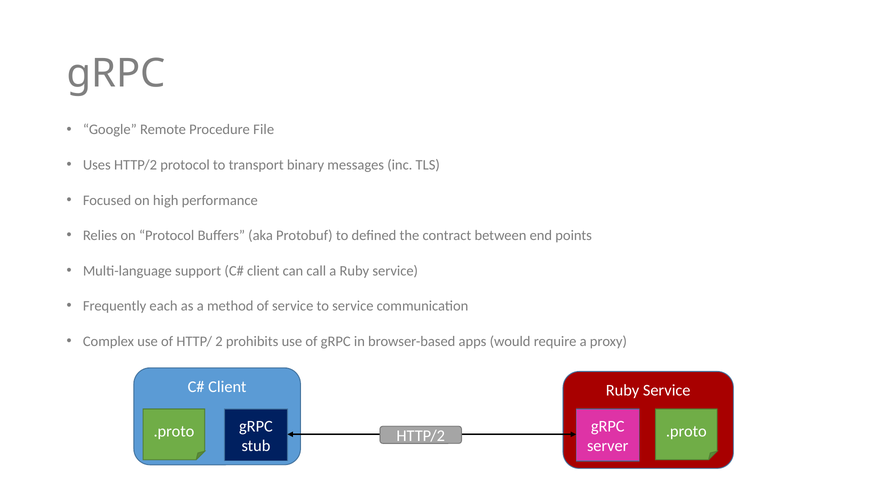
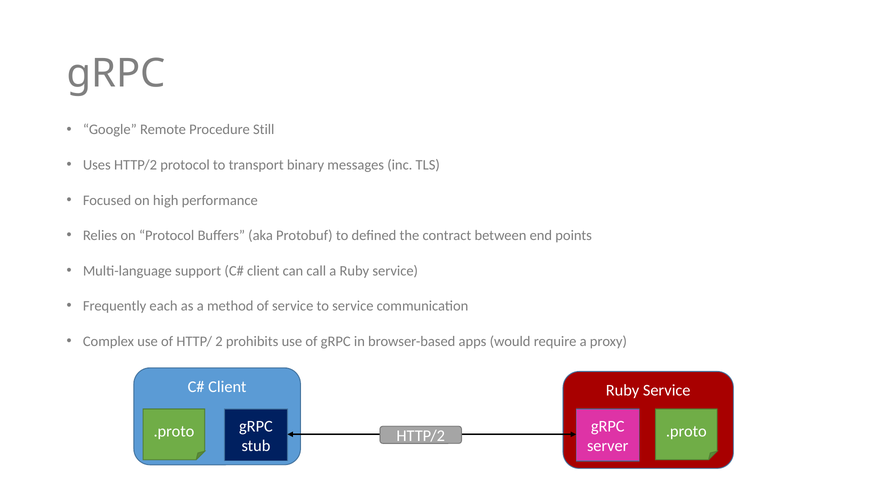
File: File -> Still (264, 130)
